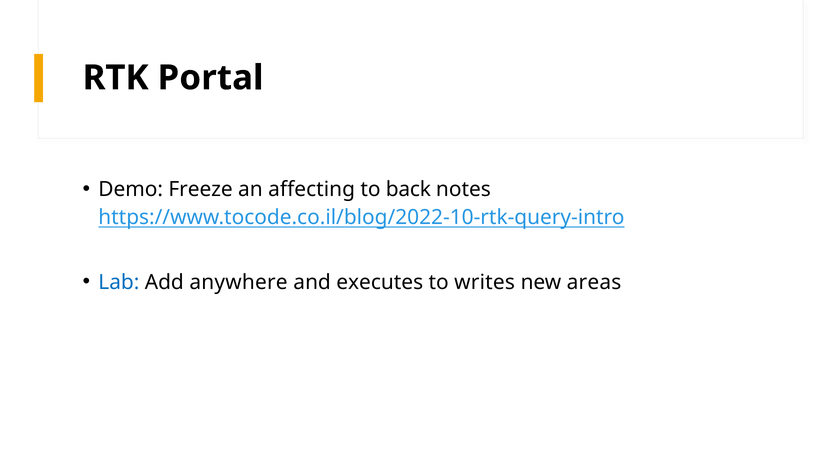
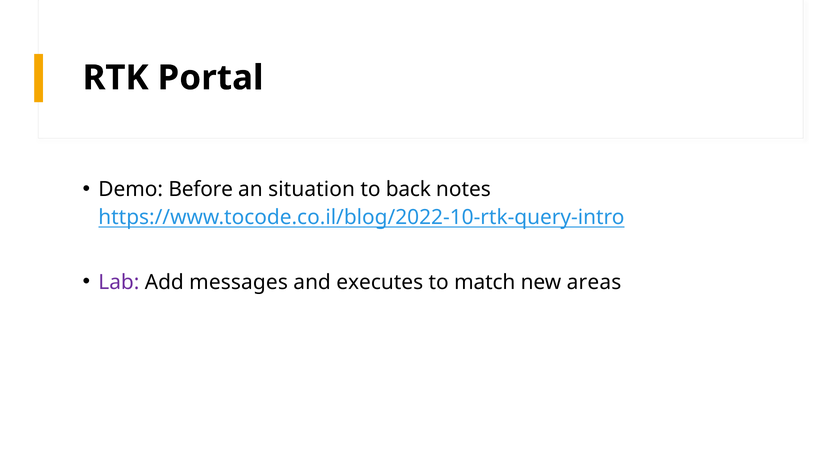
Freeze: Freeze -> Before (201, 189)
affecting: affecting -> situation (312, 189)
Lab colour: blue -> purple (119, 282)
anywhere: anywhere -> messages (239, 282)
writes: writes -> match (485, 282)
